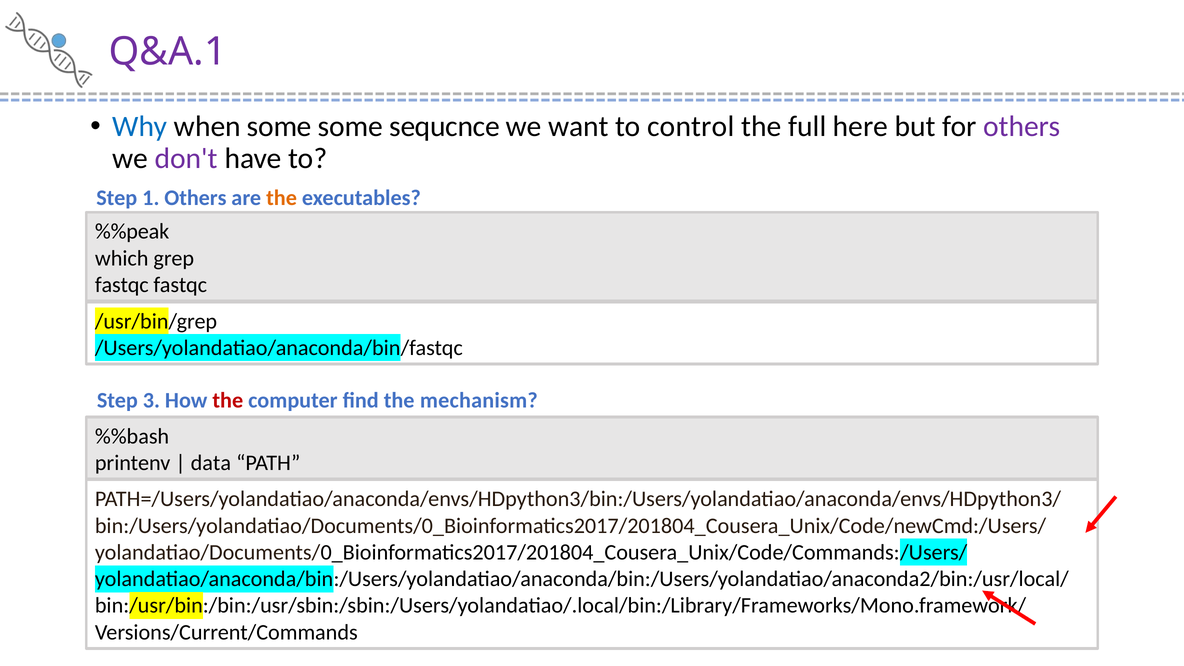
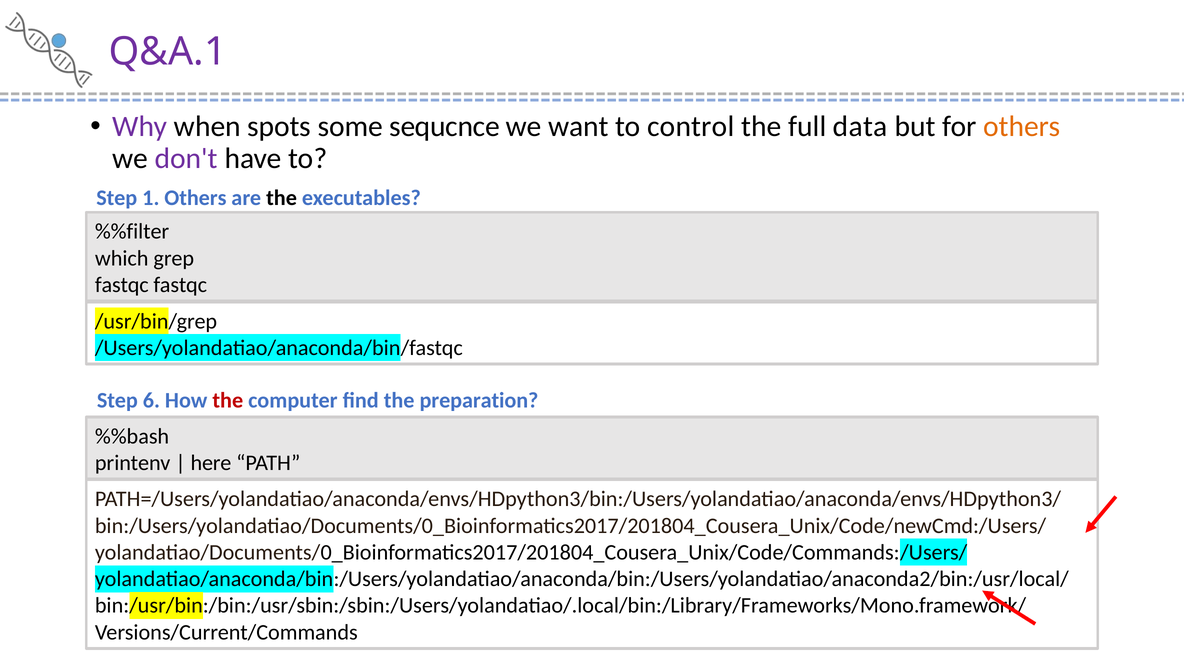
Why colour: blue -> purple (140, 127)
when some: some -> spots (279, 127)
here: here -> data (860, 127)
others colour: purple -> orange (1022, 127)
the colour: orange -> black (282, 198)
%%peak: %%peak -> %%filter (132, 232)
3: 3 -> 6 (151, 400)
mechanism: mechanism -> preparation (479, 400)
data: data -> here (211, 463)
